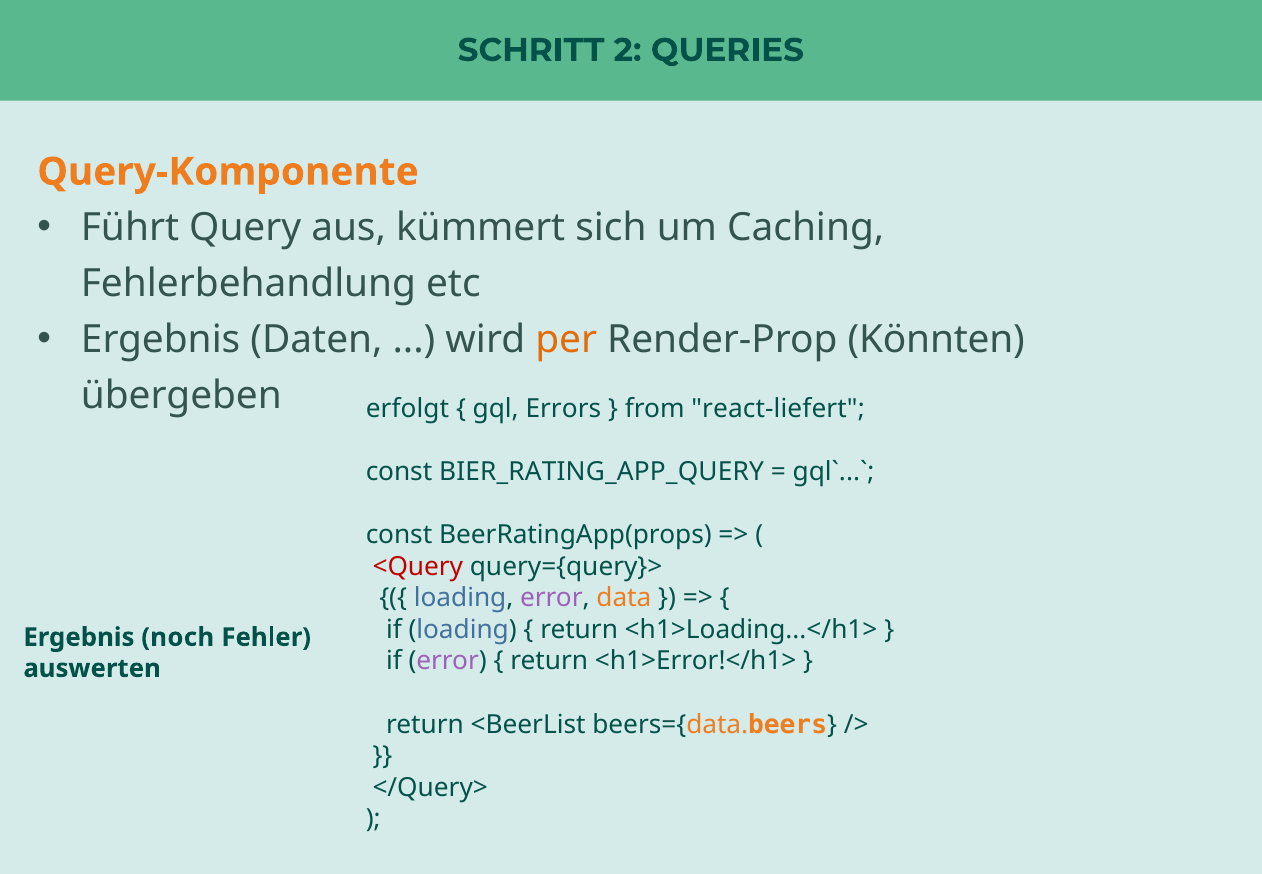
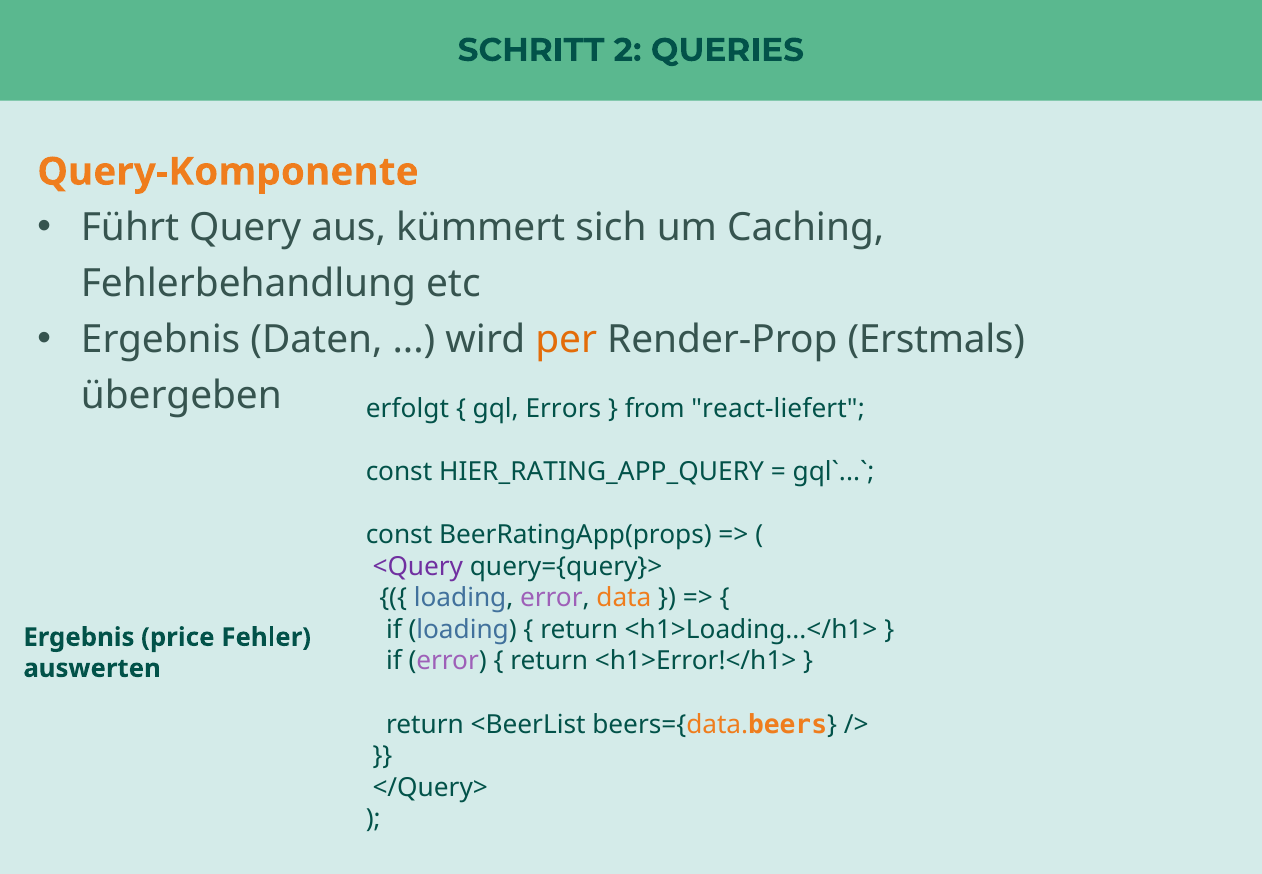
Könnten: Könnten -> Erstmals (936, 339)
BIER_RATING_APP_QUERY: BIER_RATING_APP_QUERY -> HIER_RATING_APP_QUERY (602, 472)
<Query colour: red -> purple (418, 566)
noch: noch -> price (178, 637)
